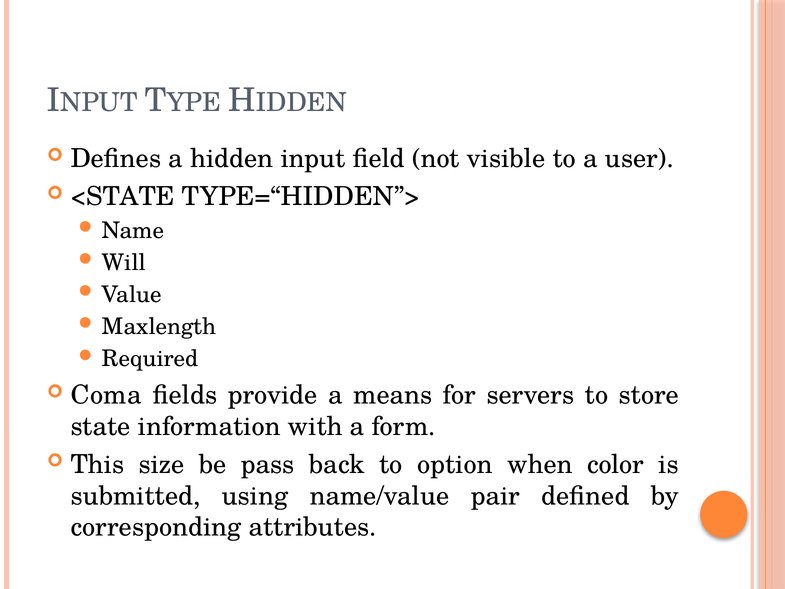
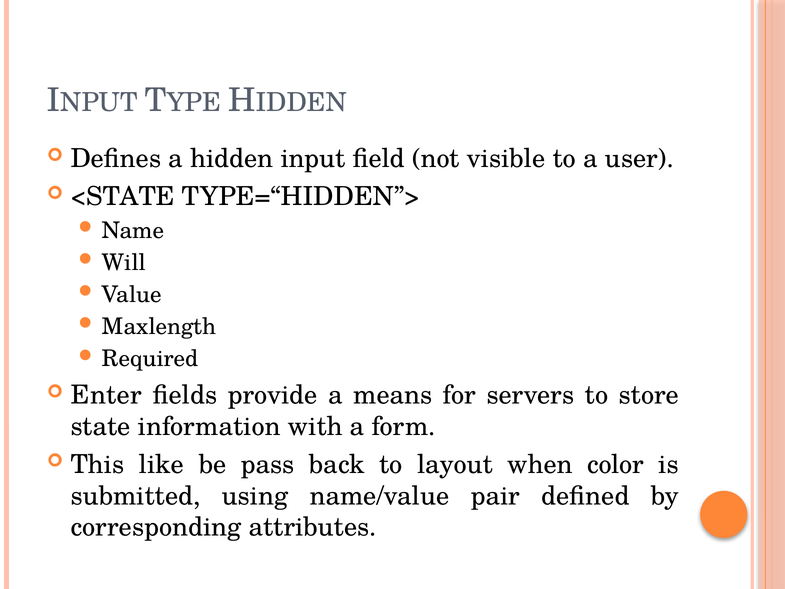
Coma: Coma -> Enter (106, 395)
size: size -> like (161, 464)
option: option -> layout (455, 464)
